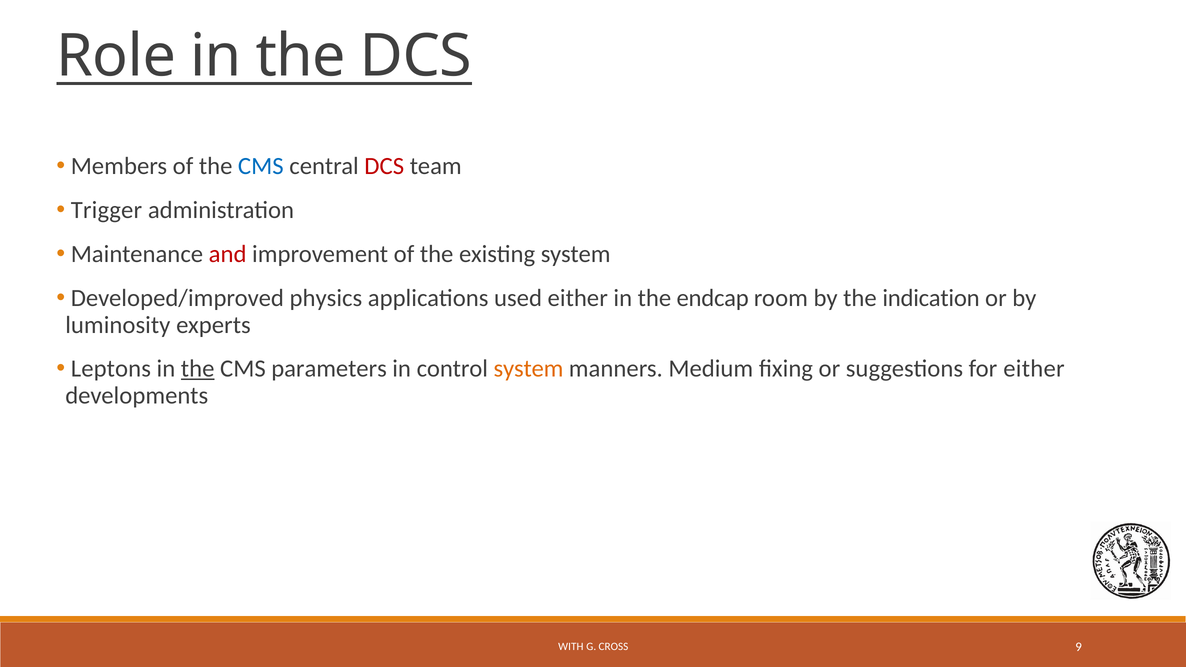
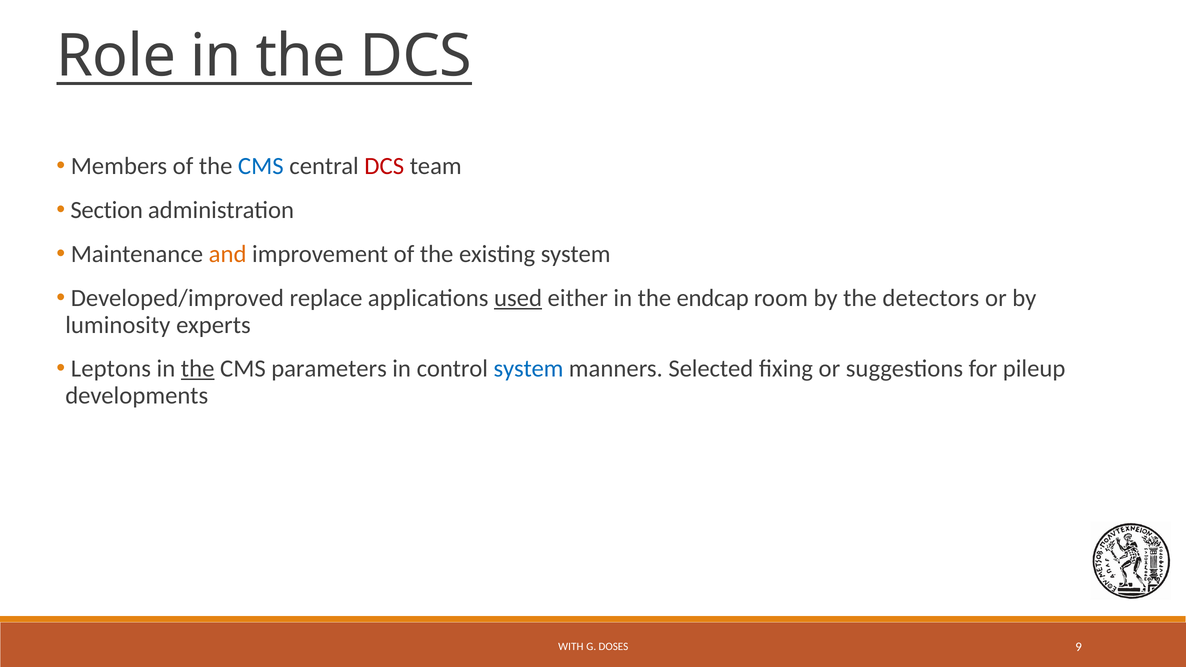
Trigger: Trigger -> Section (107, 210)
and colour: red -> orange (228, 254)
physics: physics -> replace (326, 298)
used underline: none -> present (518, 298)
indication: indication -> detectors (931, 298)
system colour: orange -> blue (528, 369)
Medium: Medium -> Selected (711, 369)
for either: either -> pileup (1034, 369)
CROSS: CROSS -> DOSES (613, 647)
